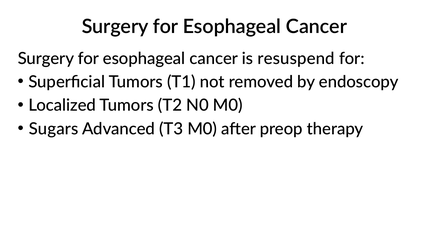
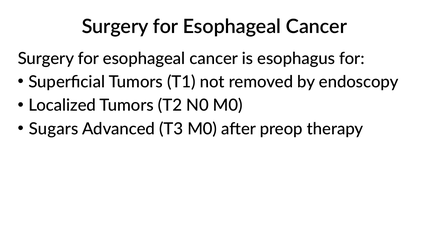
resuspend: resuspend -> esophagus (296, 59)
